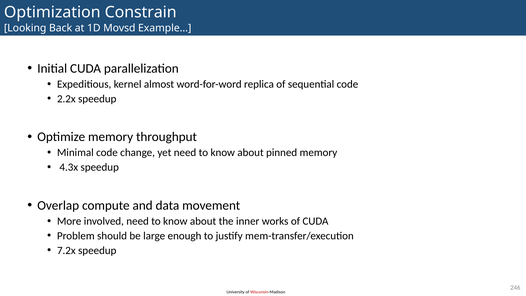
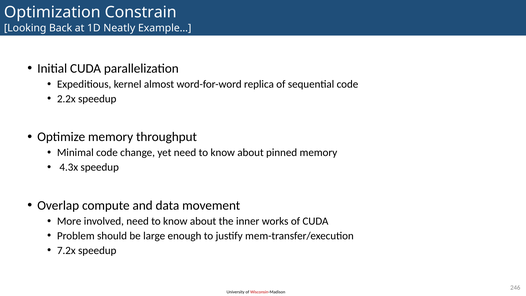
Movsd: Movsd -> Neatly (119, 28)
